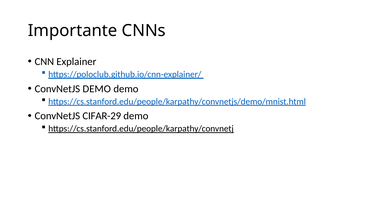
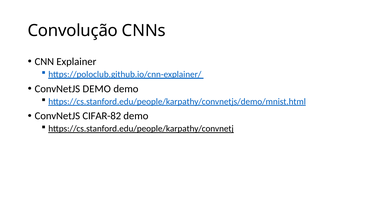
Importante: Importante -> Convolução (73, 31)
CIFAR-29: CIFAR-29 -> CIFAR-82 (102, 116)
